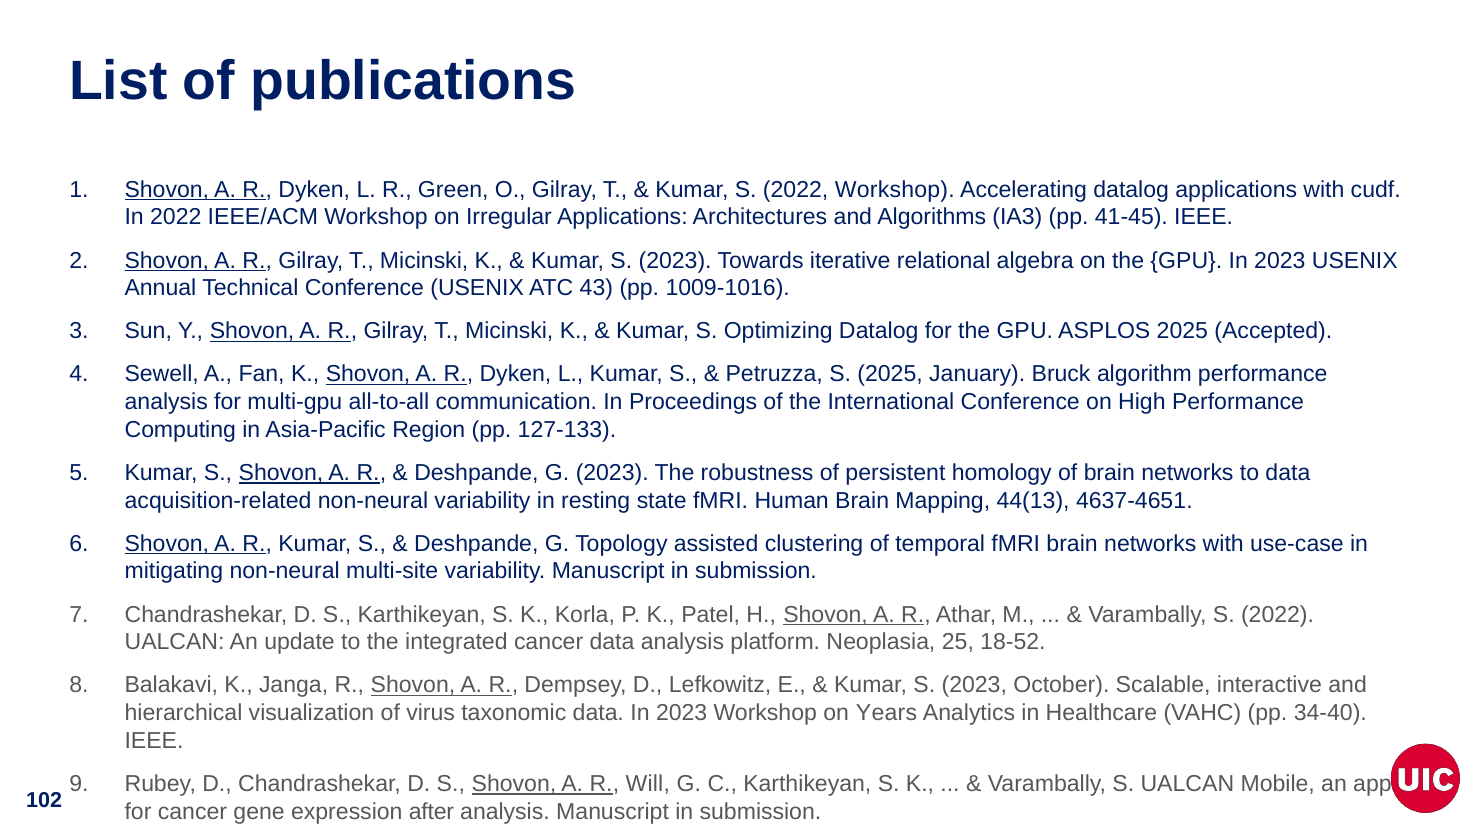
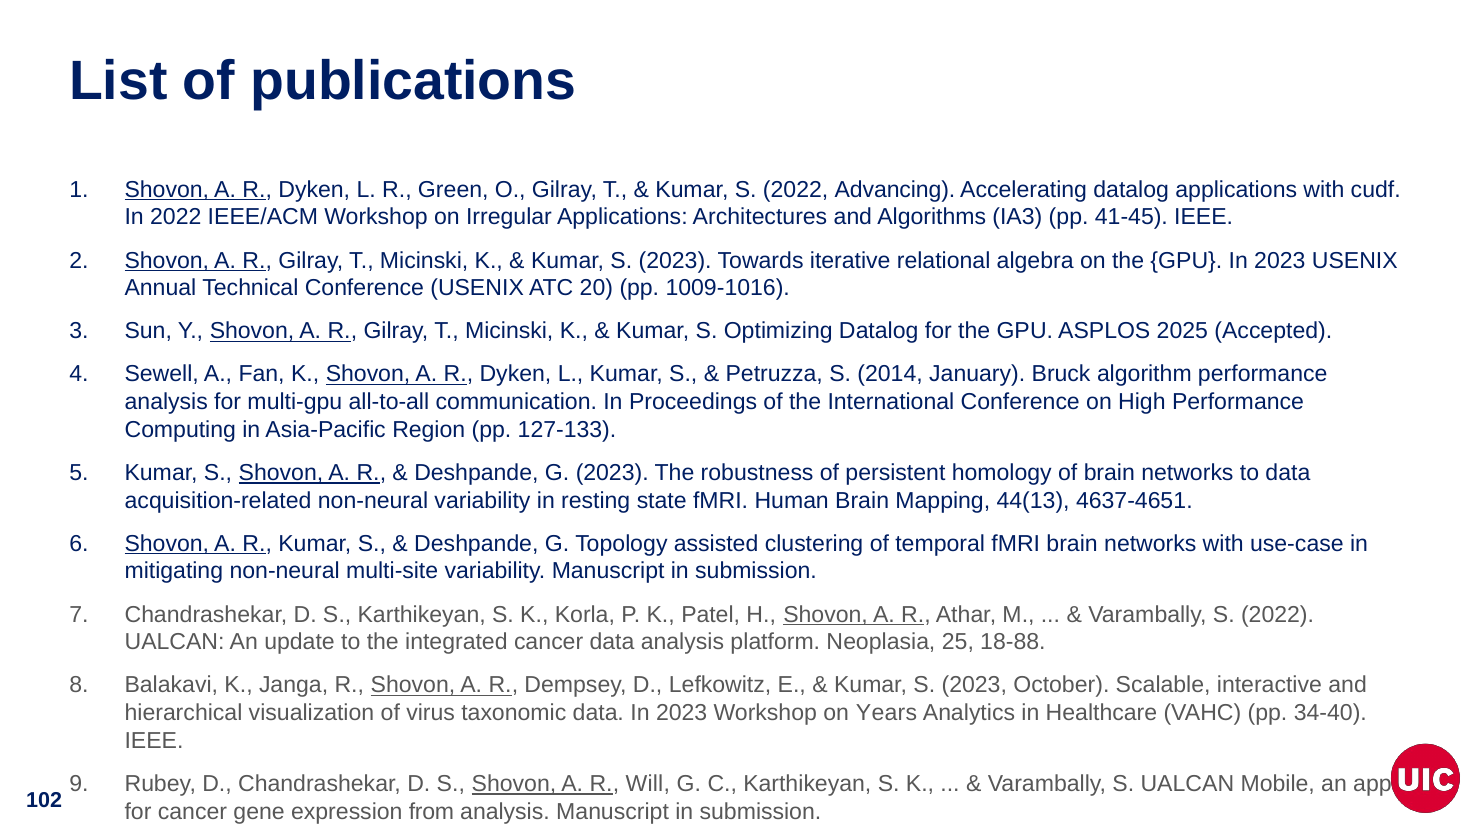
2022 Workshop: Workshop -> Advancing (895, 190)
43: 43 -> 20 (596, 288)
S 2025: 2025 -> 2014 (890, 374)
18-52: 18-52 -> 18-88 (1013, 642)
after: after -> from (431, 811)
